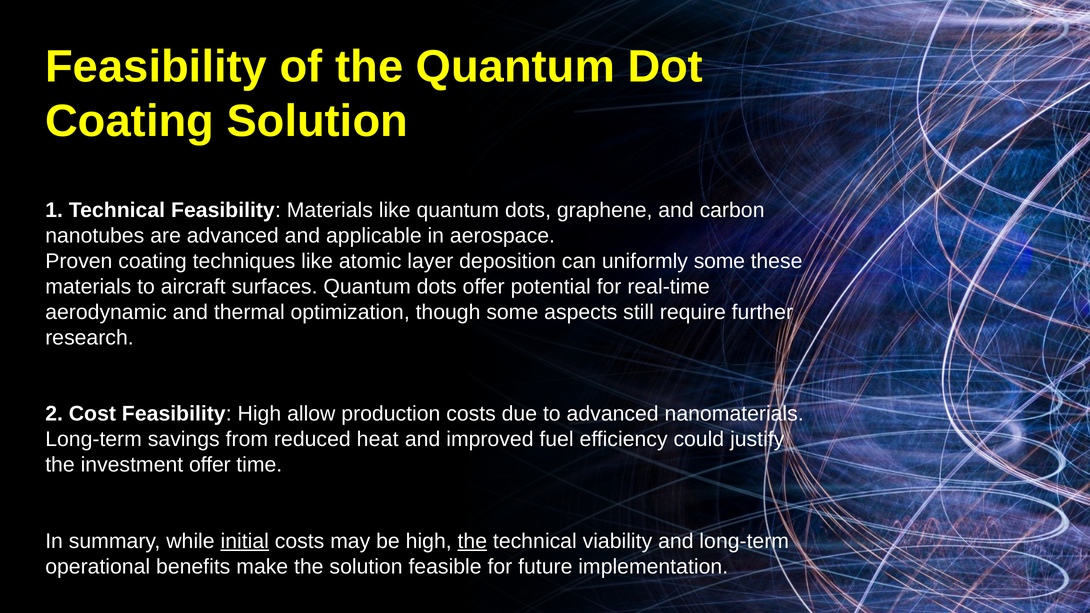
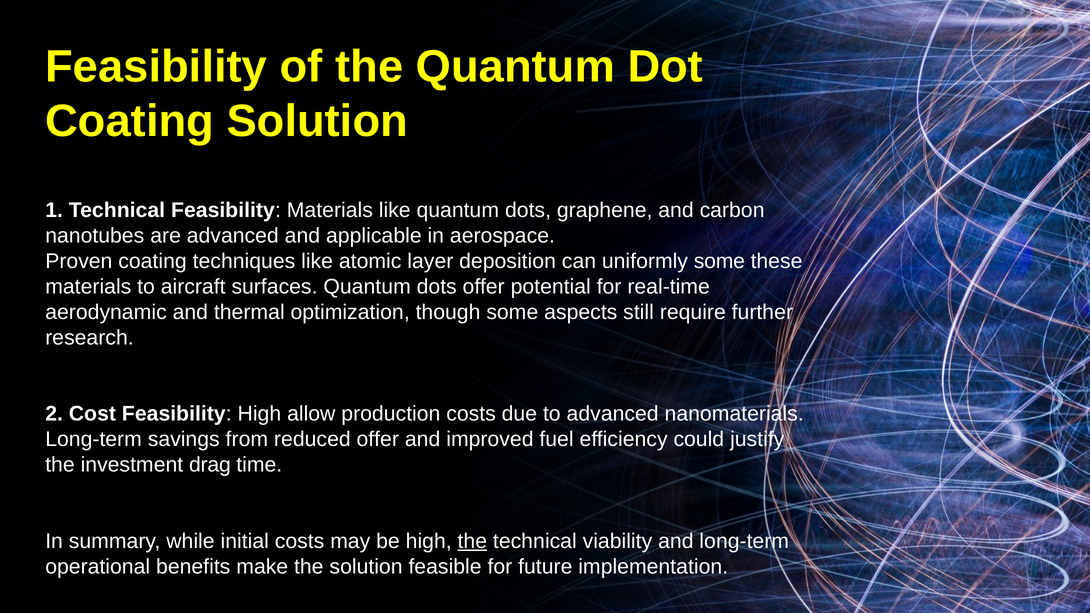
reduced heat: heat -> offer (378, 440)
investment offer: offer -> drag (210, 465)
initial underline: present -> none (245, 541)
